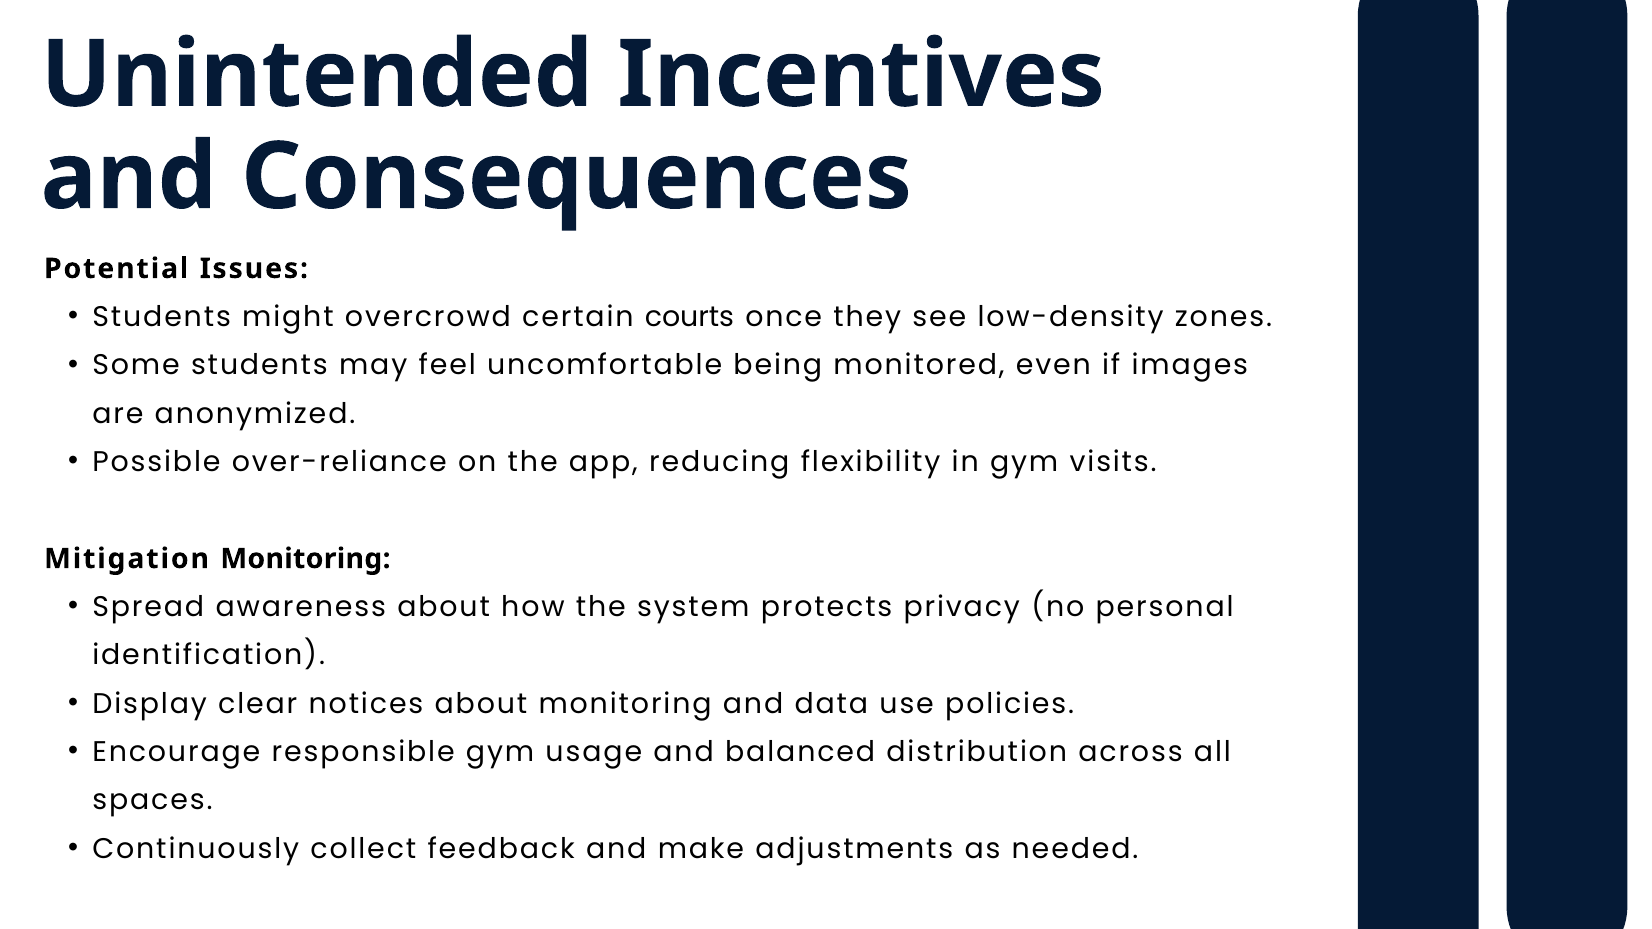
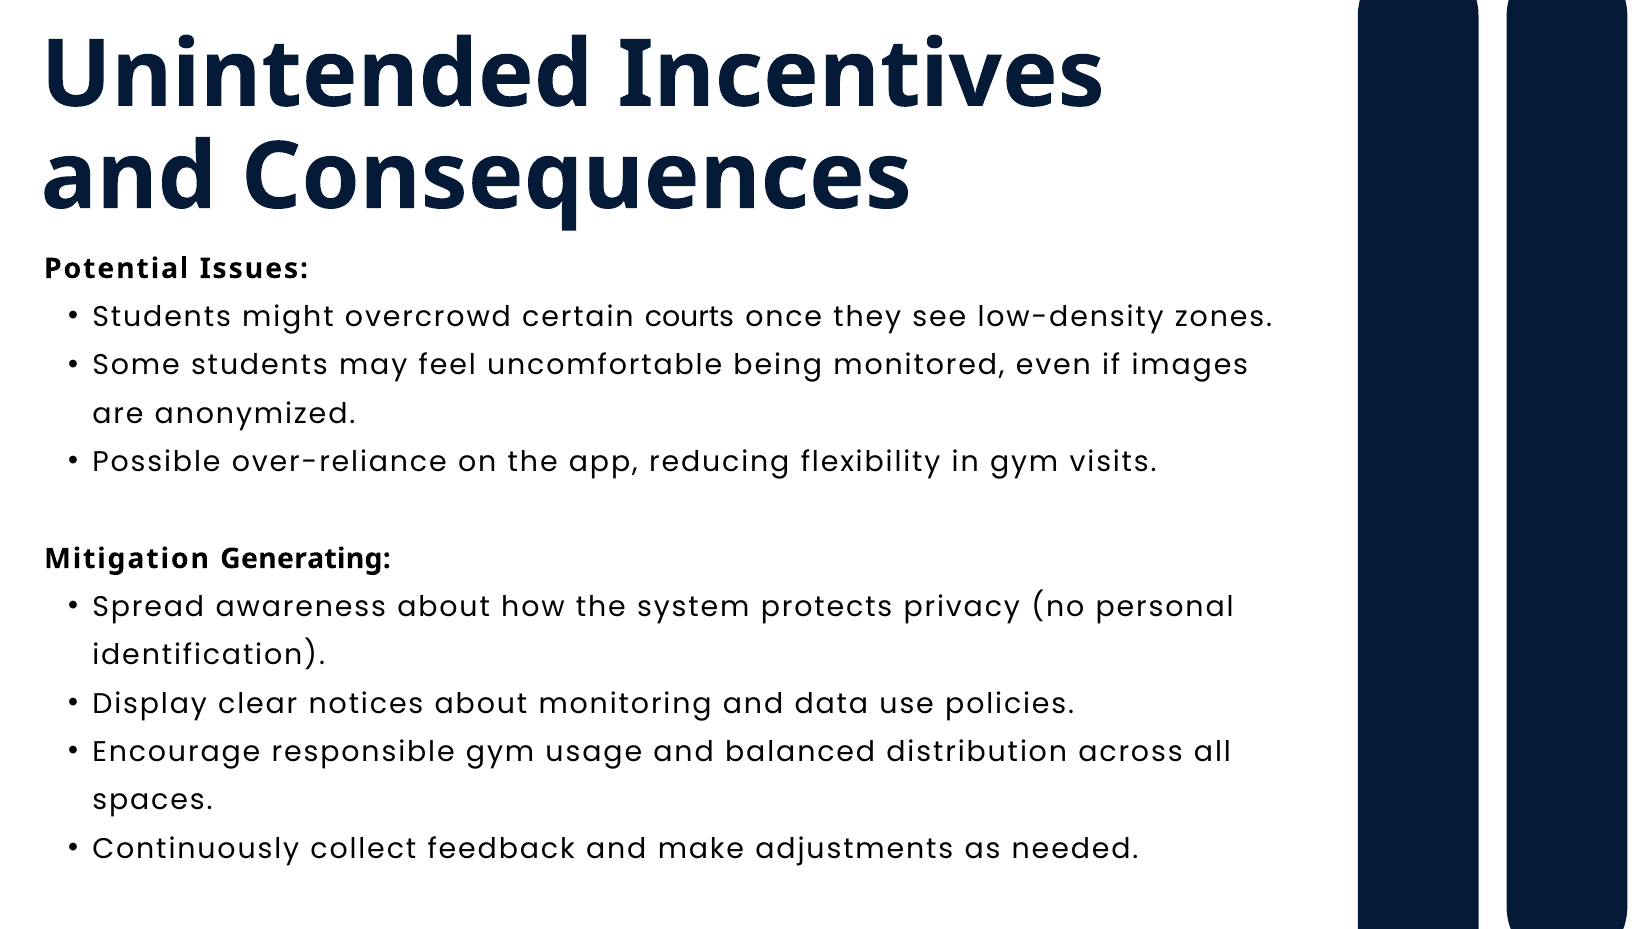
Mitigation Monitoring: Monitoring -> Generating (305, 559)
